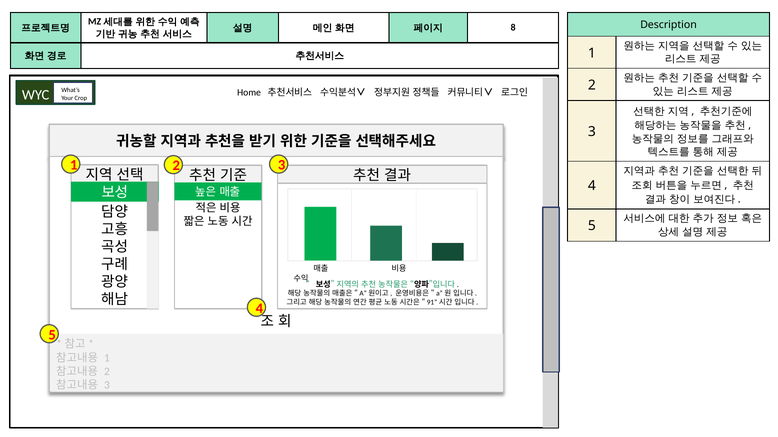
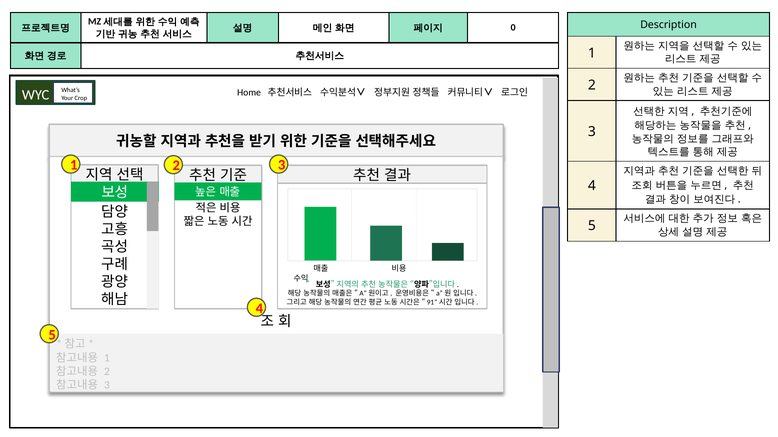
8: 8 -> 0 (513, 28)
